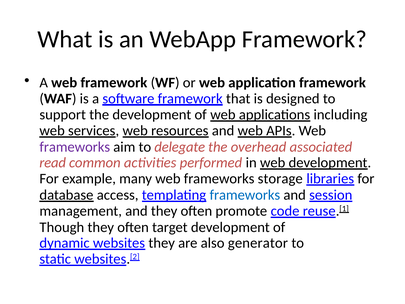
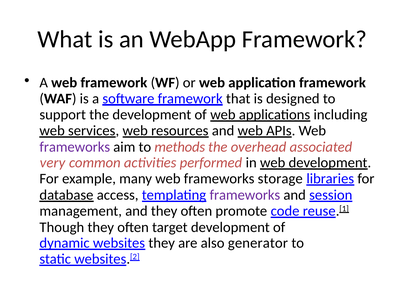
delegate: delegate -> methods (180, 147)
read: read -> very (53, 163)
frameworks colour: blue -> purple (245, 195)
